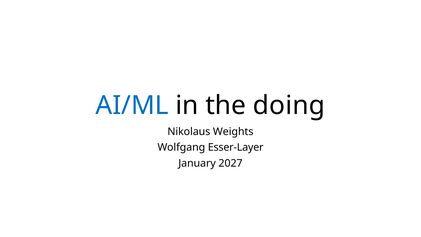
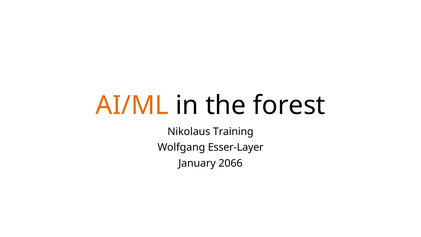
AI/ML colour: blue -> orange (132, 105)
doing: doing -> forest (289, 105)
Weights: Weights -> Training (233, 132)
2027: 2027 -> 2066 (231, 163)
